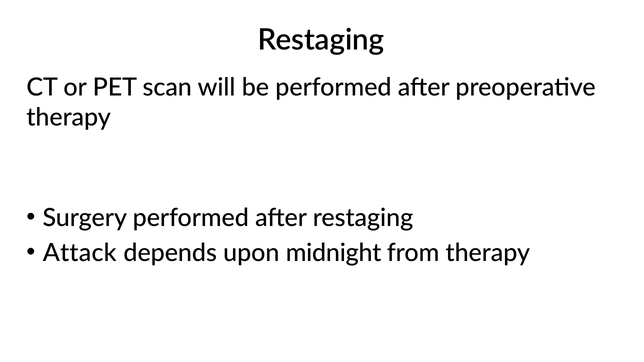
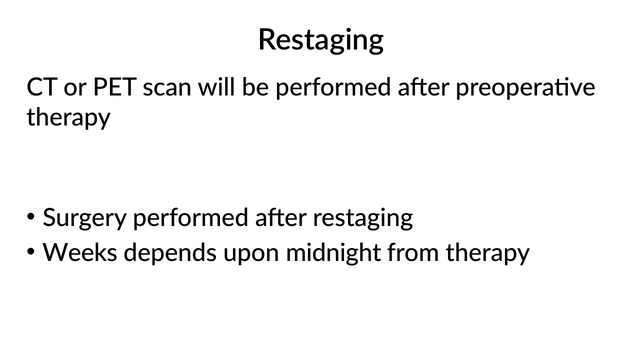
Attack: Attack -> Weeks (80, 253)
